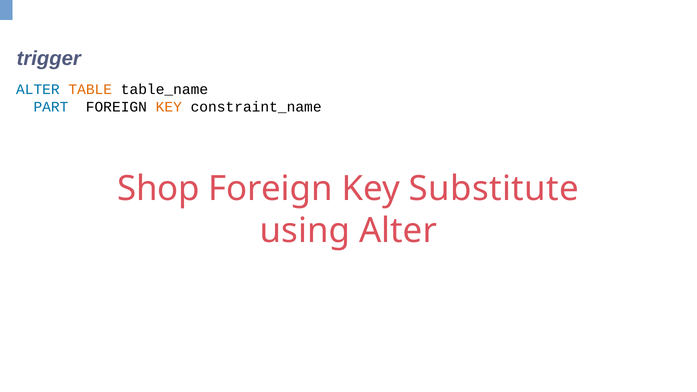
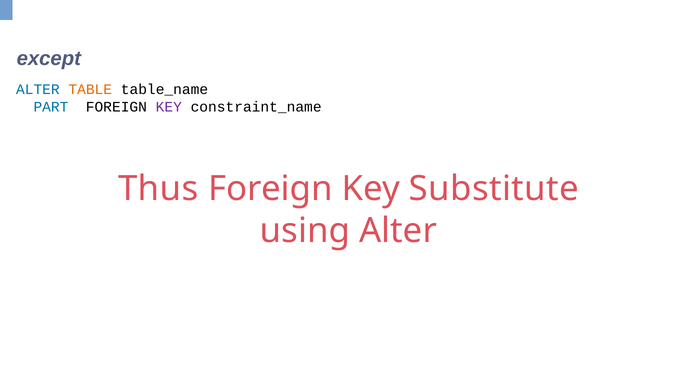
trigger: trigger -> except (49, 59)
KEY colour: orange -> purple (169, 107)
Shop: Shop -> Thus (158, 189)
